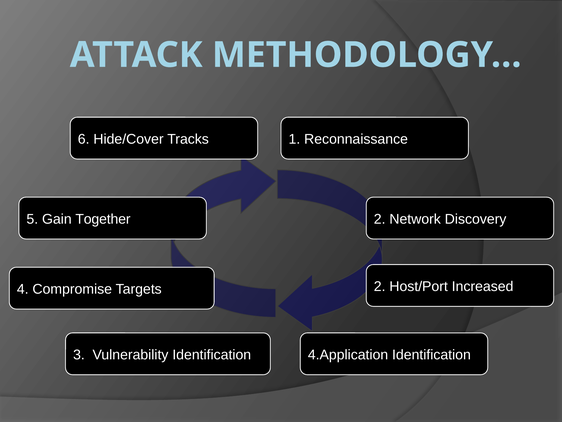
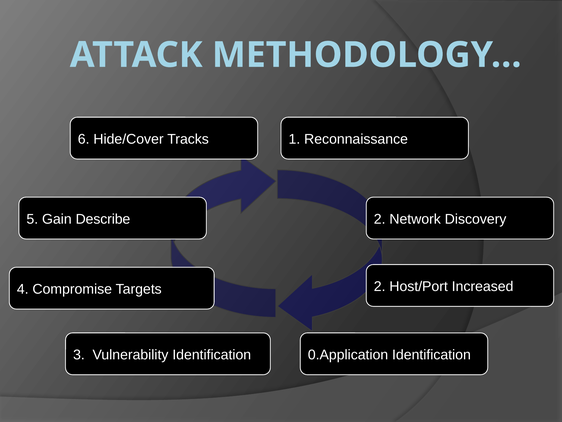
Together: Together -> Describe (103, 219)
4.Application: 4.Application -> 0.Application (348, 354)
